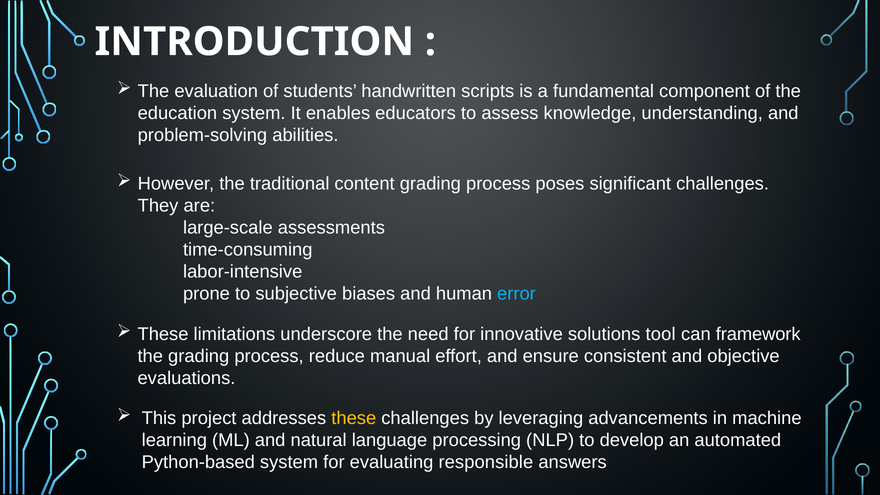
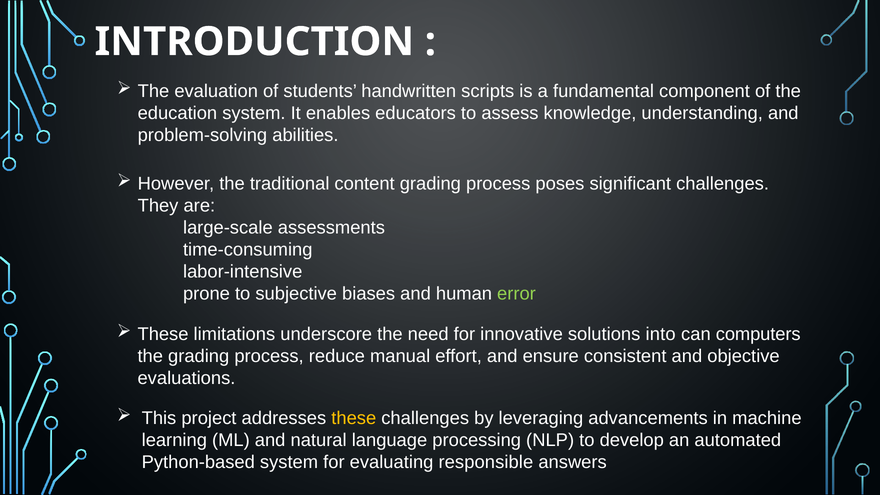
error colour: light blue -> light green (516, 294)
tool: tool -> into (661, 334)
framework: framework -> computers (758, 334)
